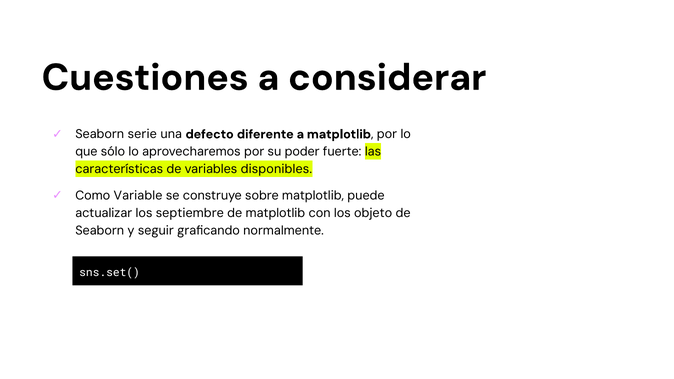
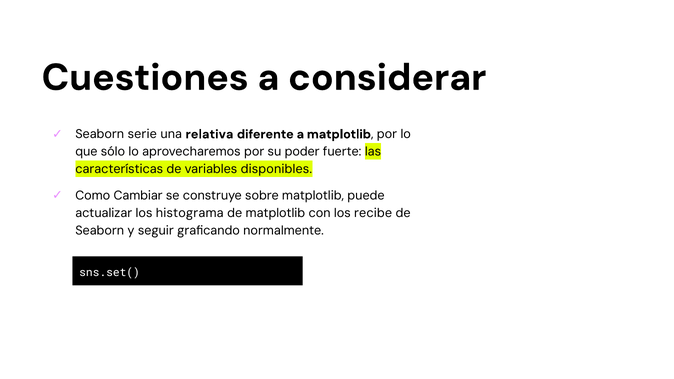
defecto: defecto -> relativa (209, 134)
Variable: Variable -> Cambiar (138, 196)
septiembre: septiembre -> histograma (190, 213)
objeto: objeto -> recibe (373, 213)
